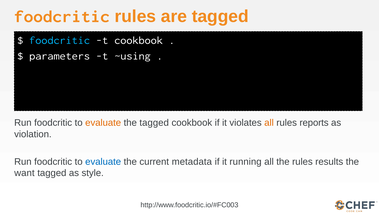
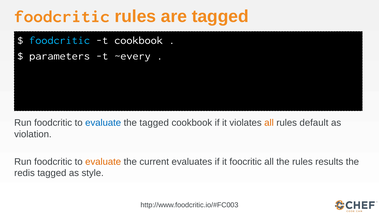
~using: ~using -> ~every (132, 56)
evaluate colour: orange -> blue (103, 123)
reports: reports -> default (314, 123)
evaluate colour: blue -> orange (103, 162)
metadata: metadata -> evaluates (192, 162)
running: running -> foocritic (246, 162)
want: want -> redis (24, 173)
